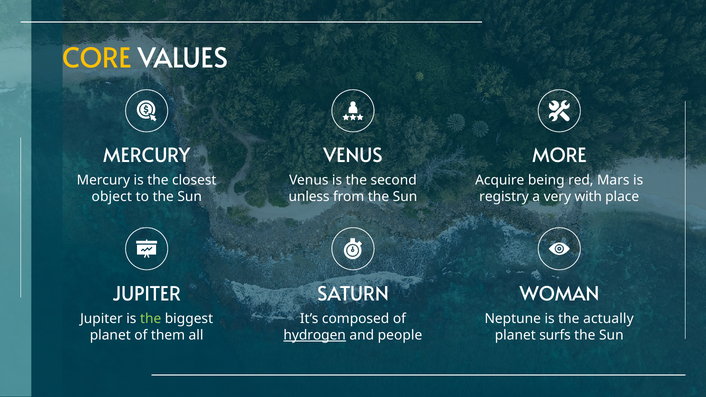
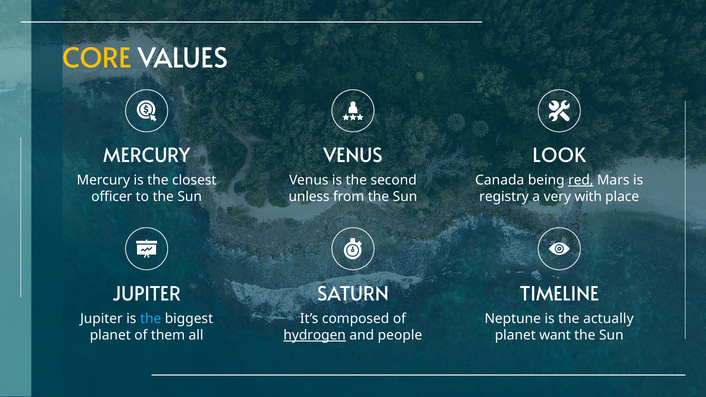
MORE: MORE -> LOOK (559, 156)
Acquire: Acquire -> Canada (500, 180)
red underline: none -> present (581, 180)
object: object -> officer (112, 197)
WOMAN: WOMAN -> TIMELINE (559, 294)
the colour: light green -> light blue (151, 319)
surfs: surfs -> want (555, 335)
